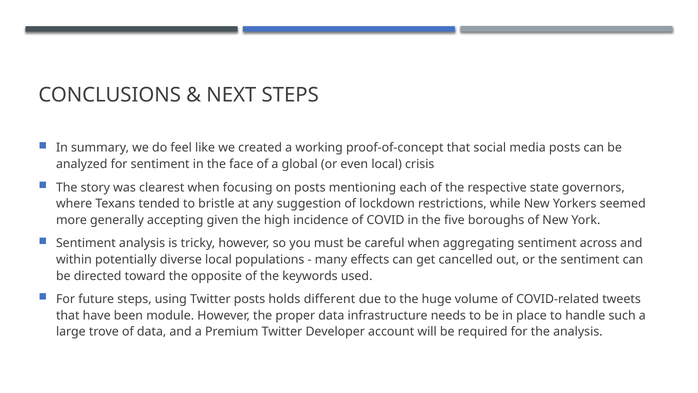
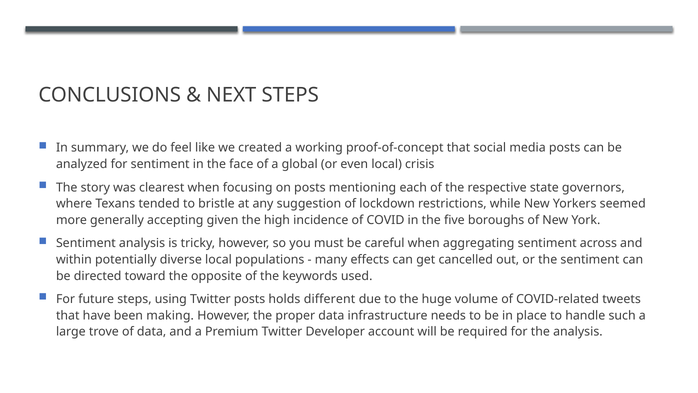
module: module -> making (170, 315)
